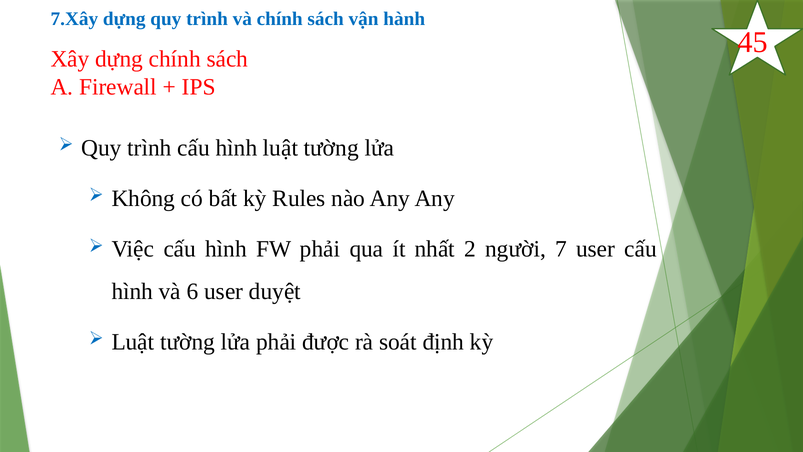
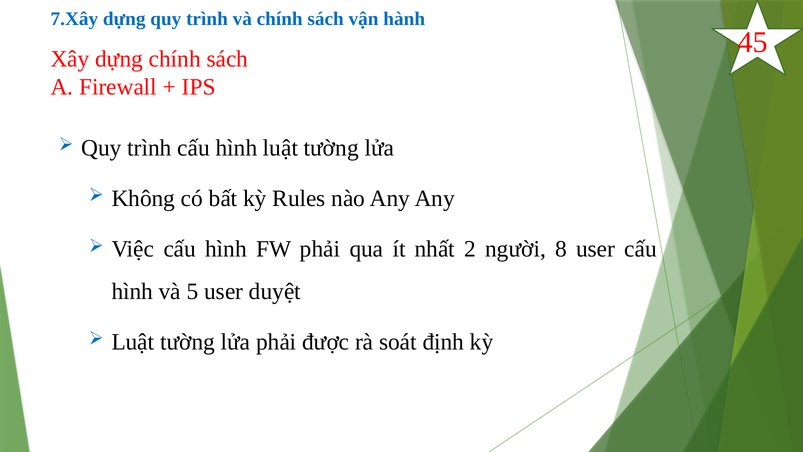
7: 7 -> 8 (561, 249)
6: 6 -> 5 (193, 291)
